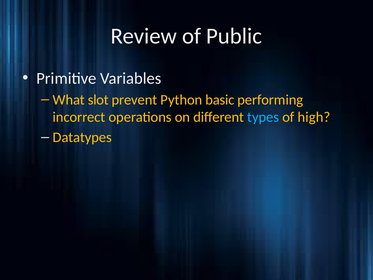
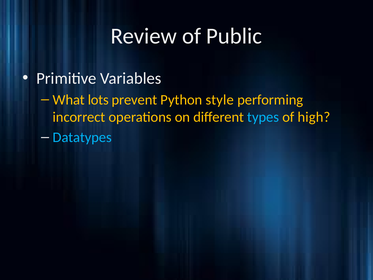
slot: slot -> lots (98, 100)
basic: basic -> style (220, 100)
Datatypes colour: yellow -> light blue (82, 137)
